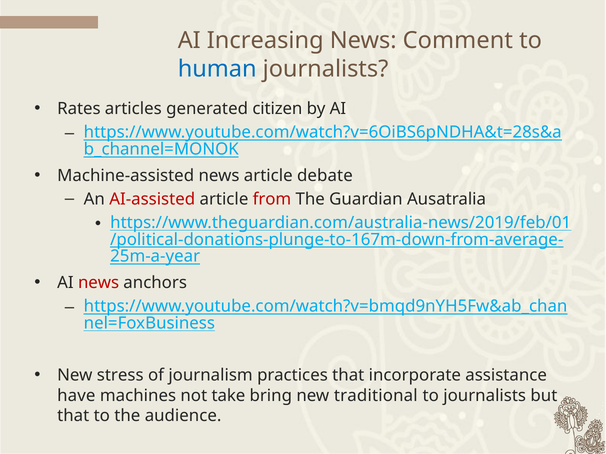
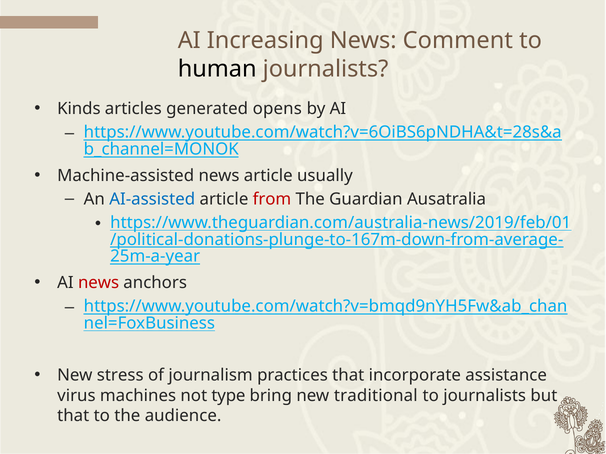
human colour: blue -> black (217, 69)
Rates: Rates -> Kinds (79, 109)
citizen: citizen -> opens (277, 109)
debate: debate -> usually (325, 176)
AI-assisted colour: red -> blue (152, 199)
have: have -> virus (76, 396)
take: take -> type (228, 396)
